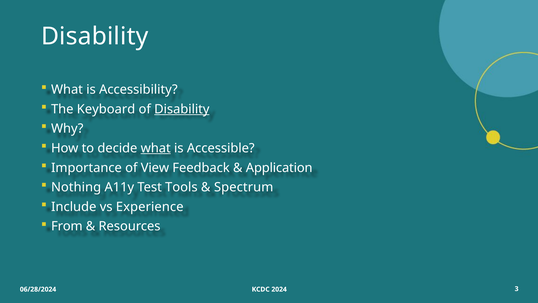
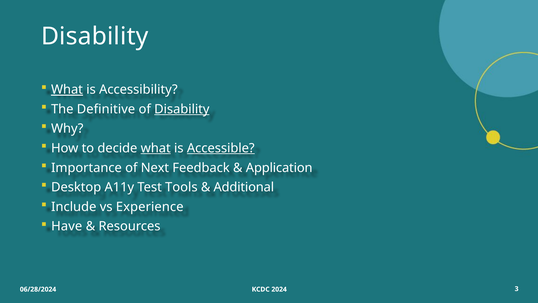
What underline: none -> present (67, 89)
Keyboard: Keyboard -> Definitive (106, 109)
Accessible underline: none -> present (221, 148)
View: View -> Next (155, 168)
Nothing: Nothing -> Desktop (76, 187)
Spectrum: Spectrum -> Additional (244, 187)
From: From -> Have (67, 226)
